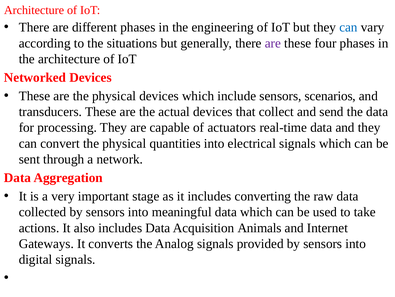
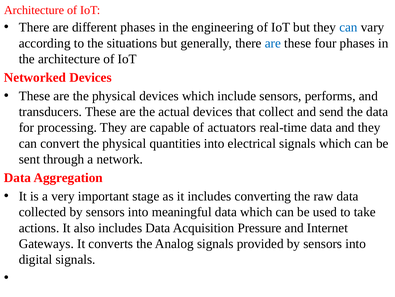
are colour: purple -> blue (273, 43)
scenarios: scenarios -> performs (330, 96)
Animals: Animals -> Pressure (260, 227)
